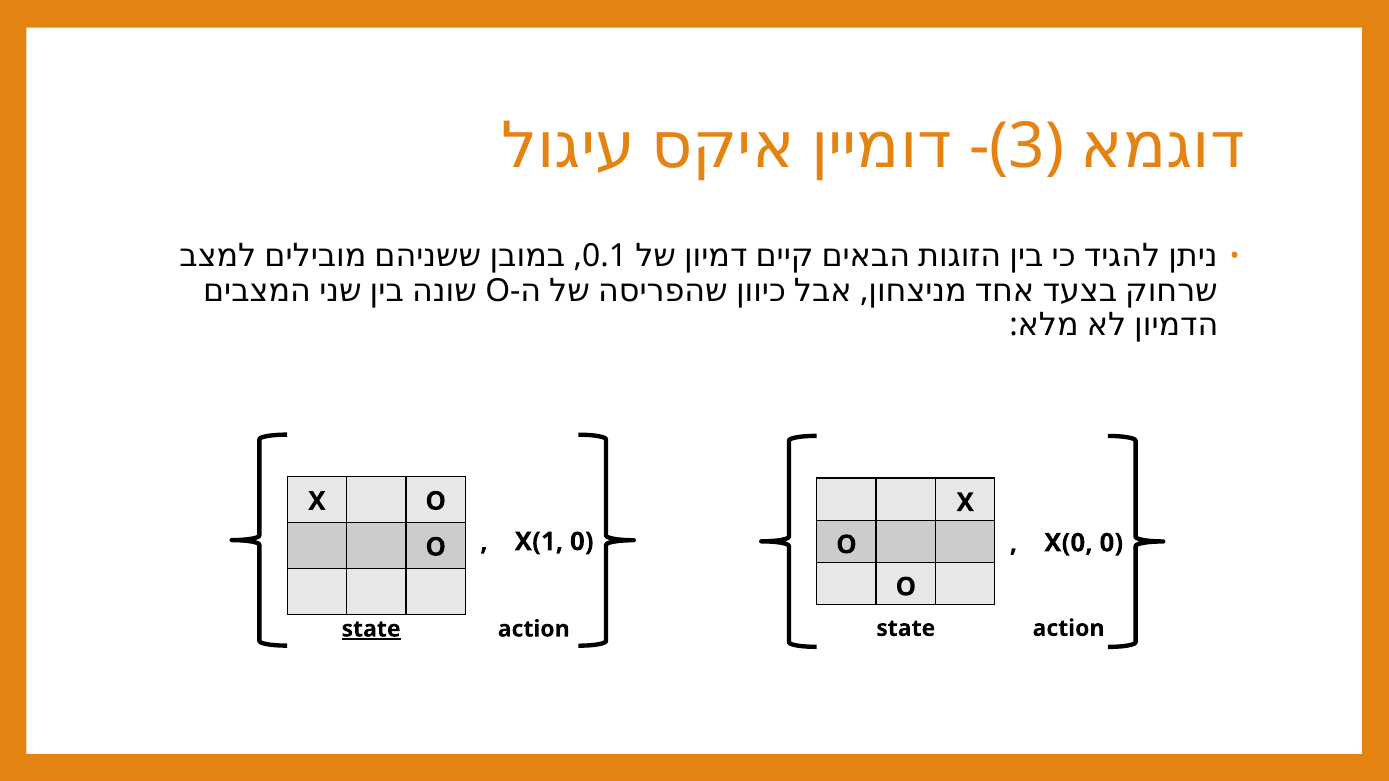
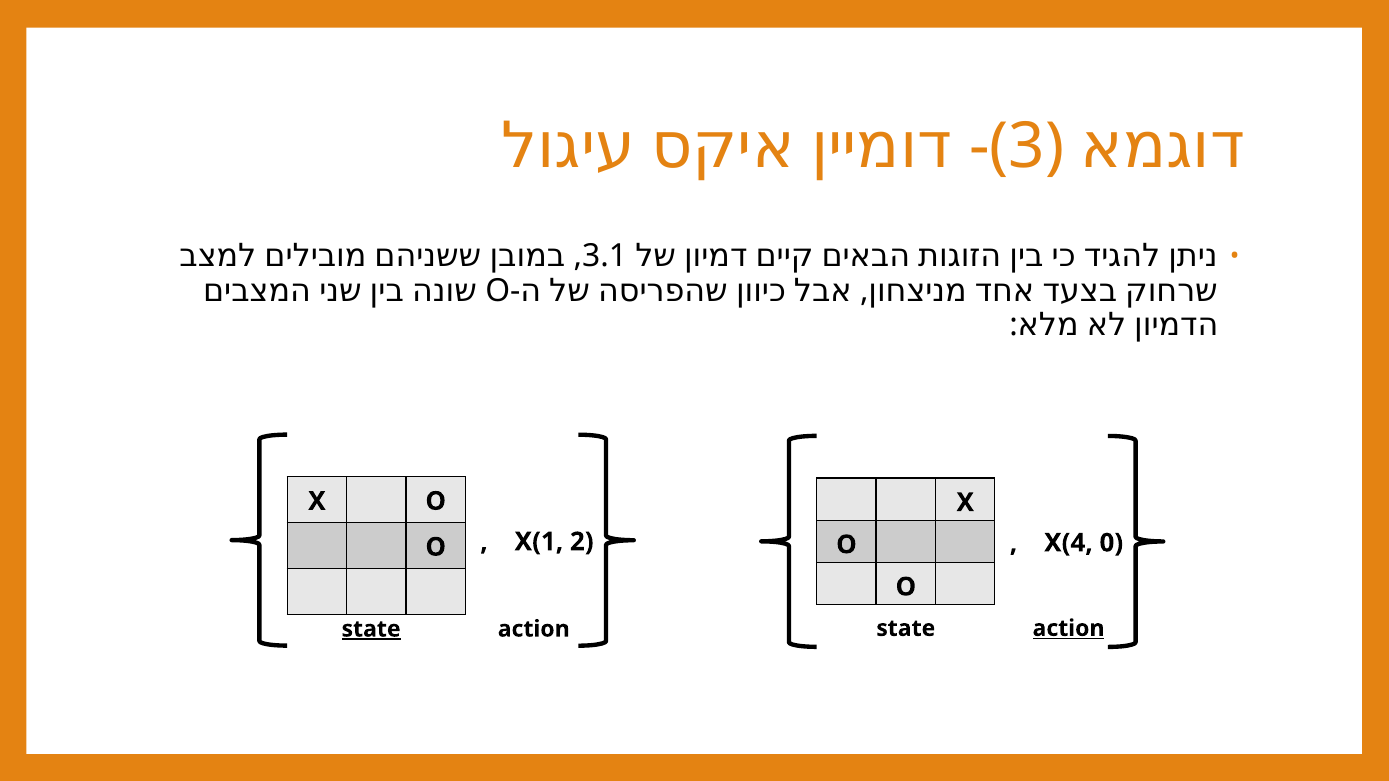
0.1: 0.1 -> 3.1 (605, 257)
X(0: X(0 -> X(4 (1068, 543)
X(1 0: 0 -> 2 (582, 542)
action underline: none -> present (1069, 629)
